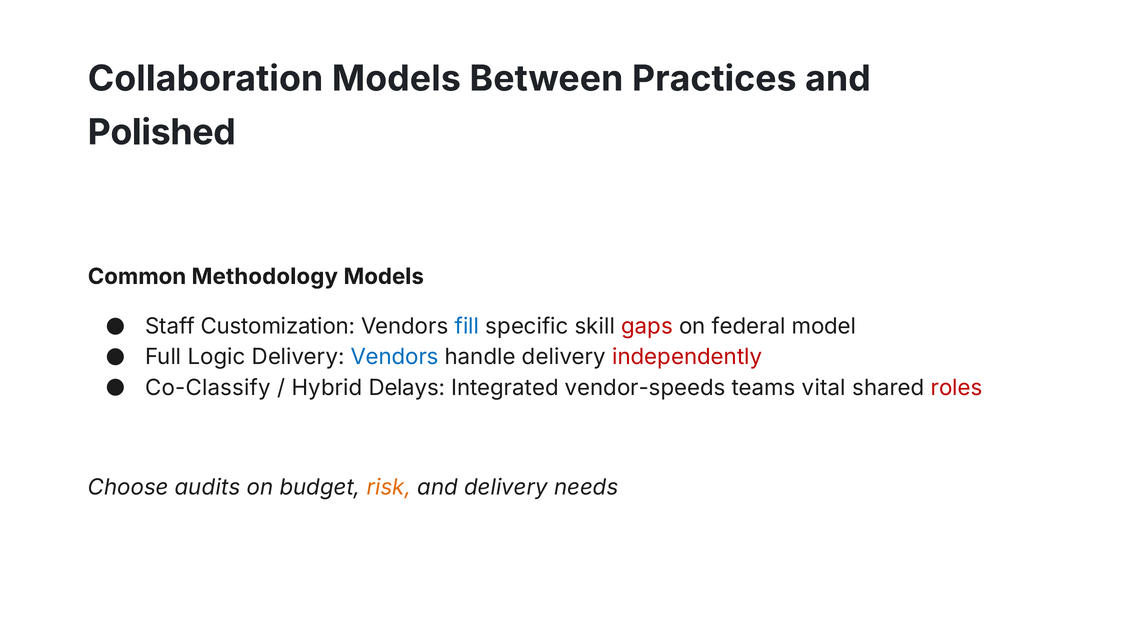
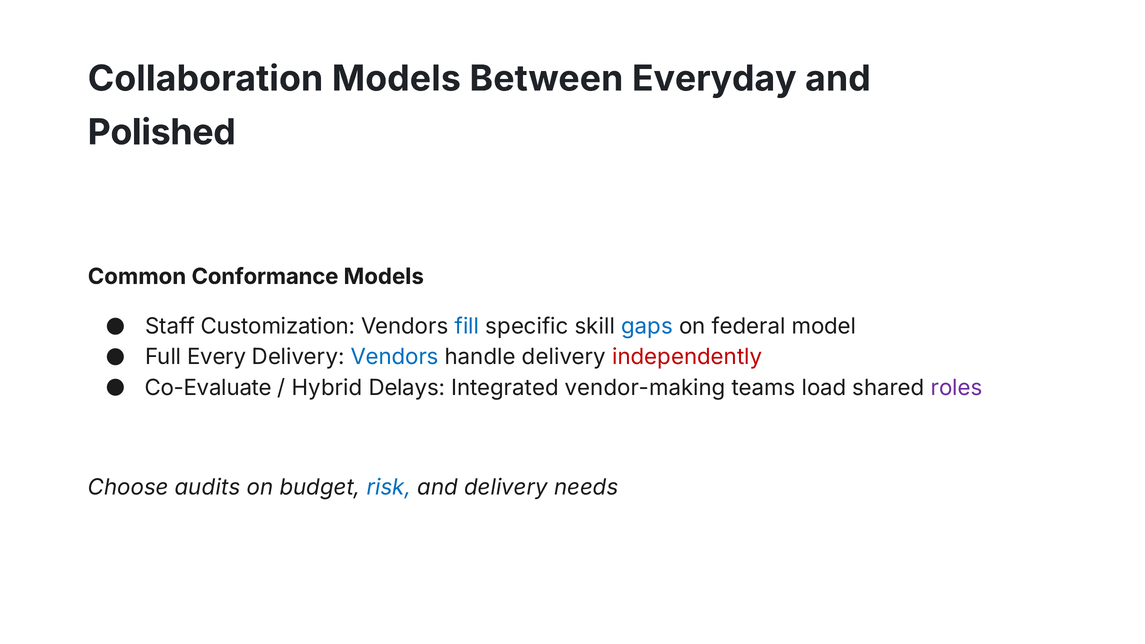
Practices: Practices -> Everyday (714, 79)
Methodology: Methodology -> Conformance (265, 277)
gaps colour: red -> blue (647, 326)
Logic: Logic -> Every (217, 357)
Co-Classify: Co-Classify -> Co-Evaluate (208, 388)
vendor-speeds: vendor-speeds -> vendor-making (645, 388)
vital: vital -> load (824, 388)
roles colour: red -> purple (957, 388)
risk colour: orange -> blue (389, 487)
